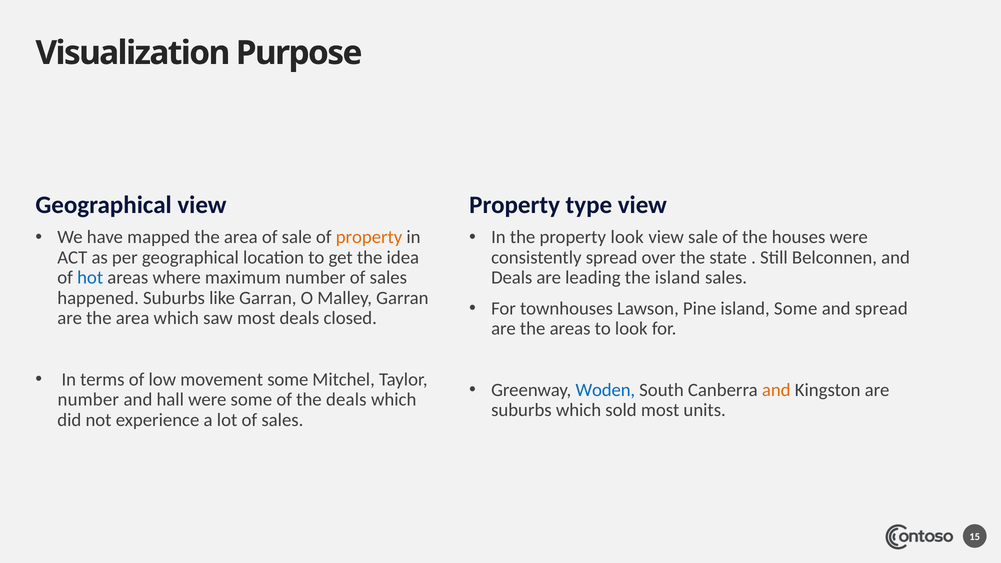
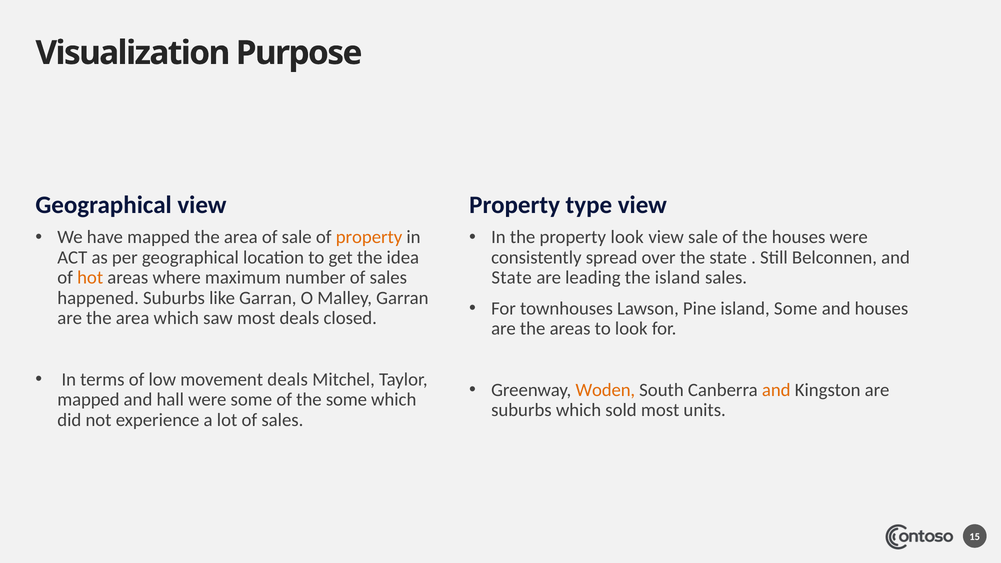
hot colour: blue -> orange (90, 278)
Deals: Deals -> State (512, 278)
and spread: spread -> houses (881, 308)
movement some: some -> deals (288, 380)
Woden colour: blue -> orange (605, 390)
number: number -> mapped (88, 400)
the deals: deals -> some (346, 400)
